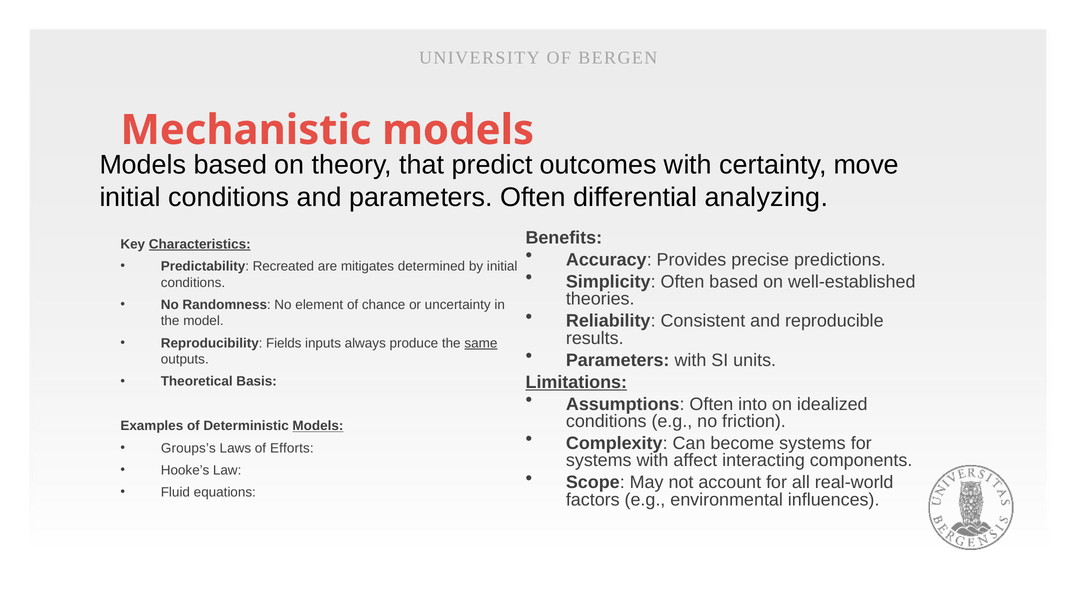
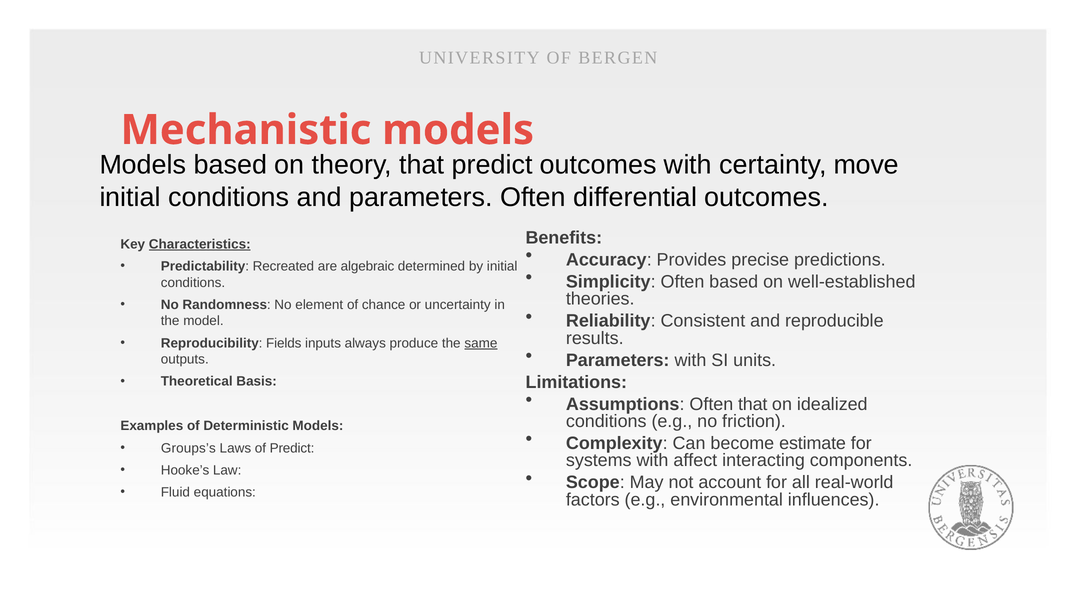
differential analyzing: analyzing -> outcomes (767, 197)
mitigates: mitigates -> algebraic (368, 266)
Limitations underline: present -> none (576, 382)
Often into: into -> that (753, 404)
Models underline: present -> none (318, 426)
become systems: systems -> estimate (813, 443)
of Efforts: Efforts -> Predict (292, 448)
